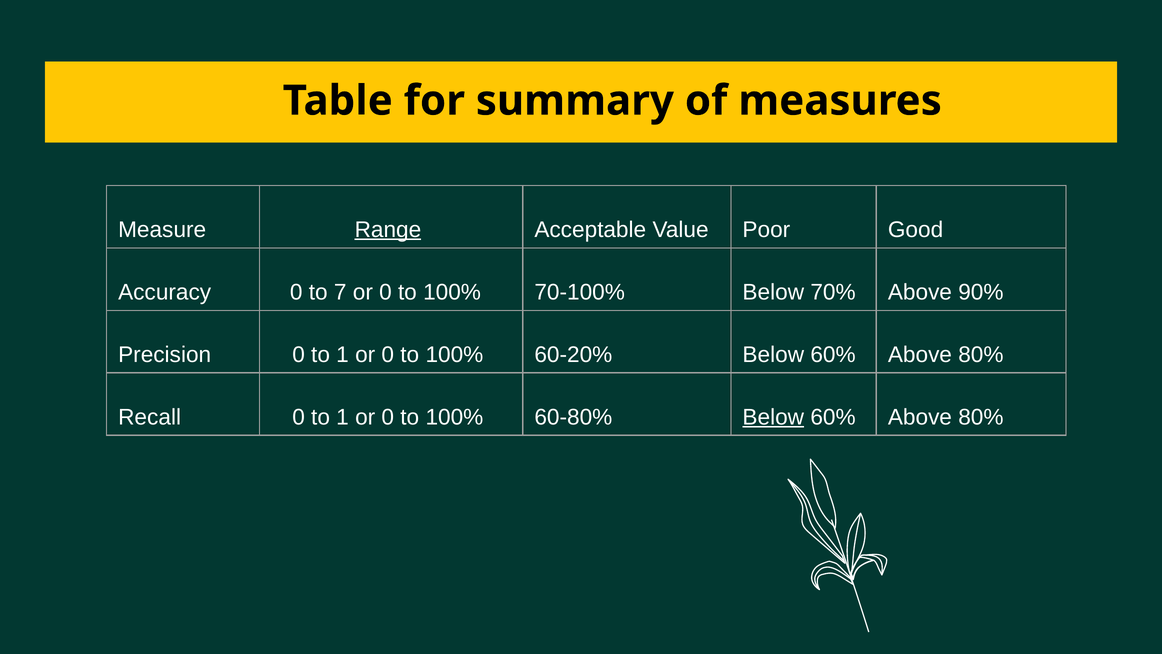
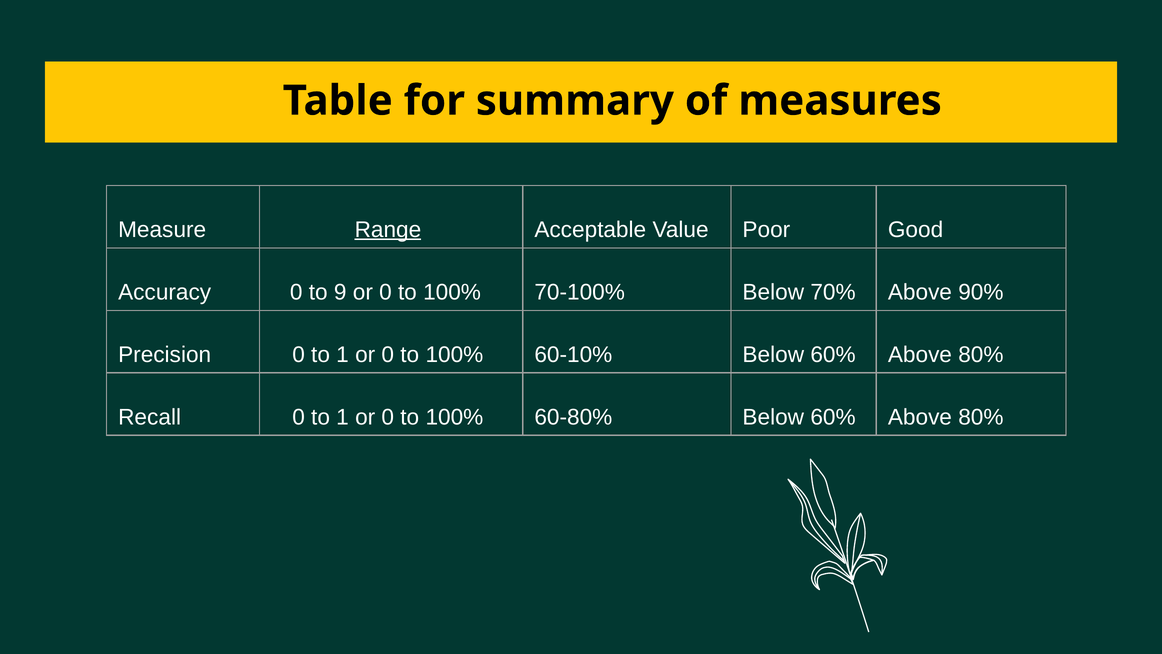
7: 7 -> 9 (340, 292)
60-20%: 60-20% -> 60-10% (573, 354)
Below underline: present -> none (773, 417)
